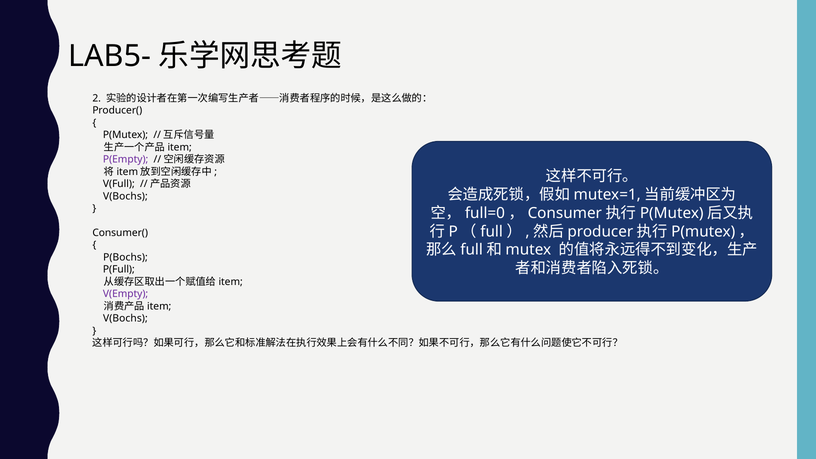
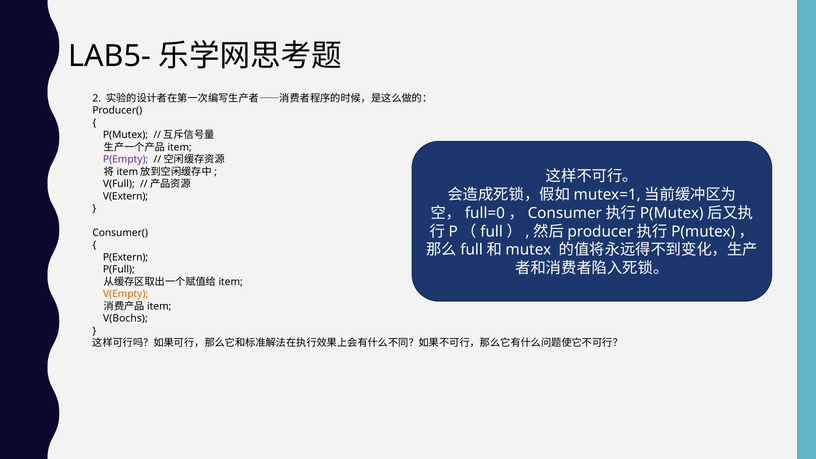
V(Bochs: V(Bochs -> V(Extern (126, 196)
P(Bochs: P(Bochs -> P(Extern (126, 257)
V(Empty colour: purple -> orange (126, 294)
